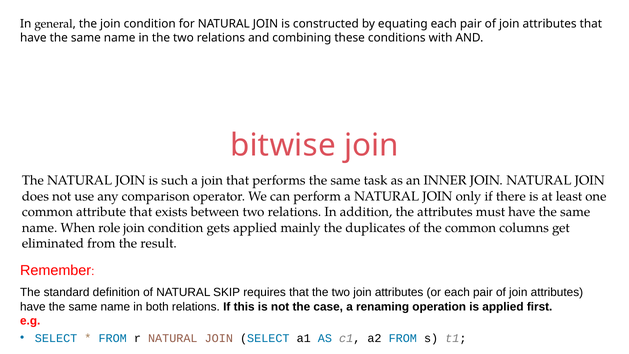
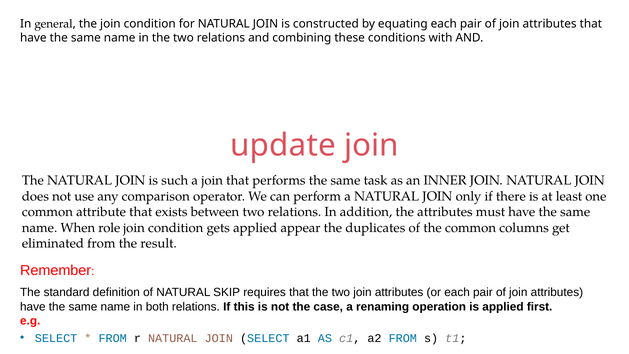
bitwise: bitwise -> update (283, 145)
mainly: mainly -> appear (301, 228)
